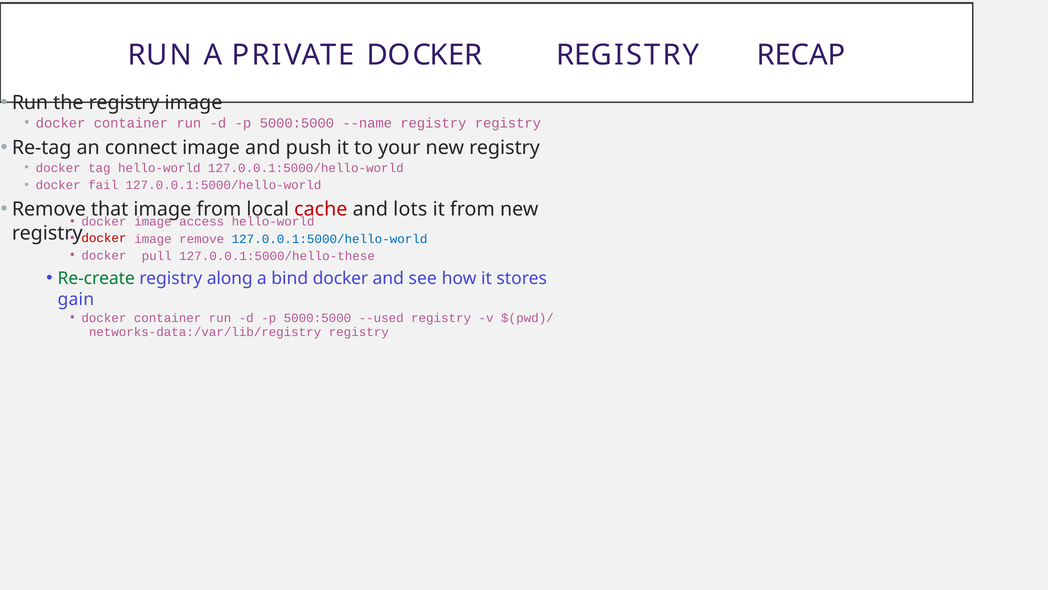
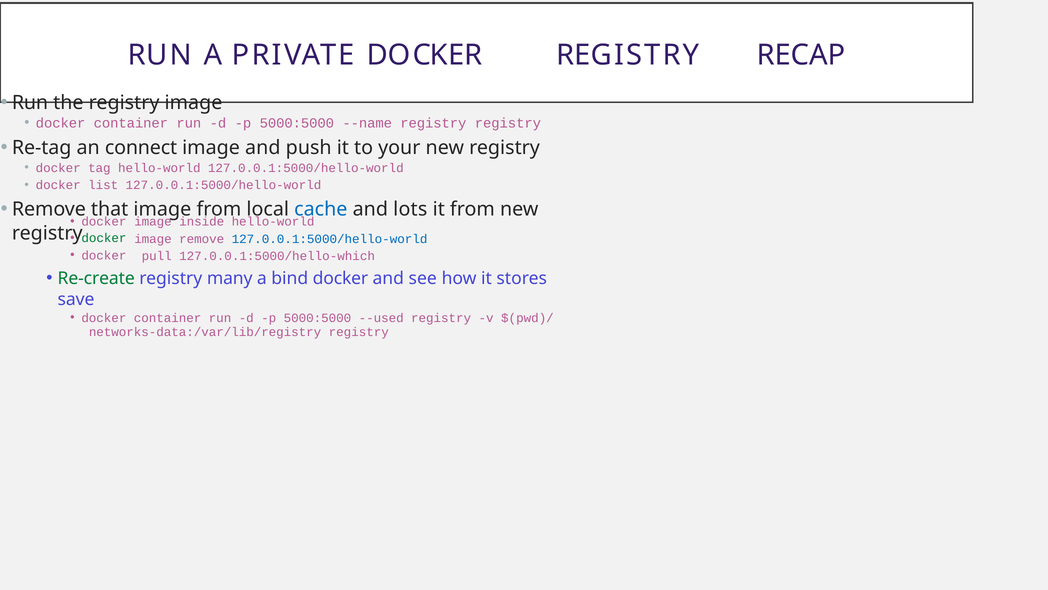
fail: fail -> list (103, 185)
cache colour: red -> blue (321, 209)
access: access -> inside (202, 222)
docker colour: red -> green (104, 238)
127.0.0.1:5000/hello-these: 127.0.0.1:5000/hello-these -> 127.0.0.1:5000/hello-which (277, 256)
along: along -> many (230, 278)
gain: gain -> save (76, 299)
